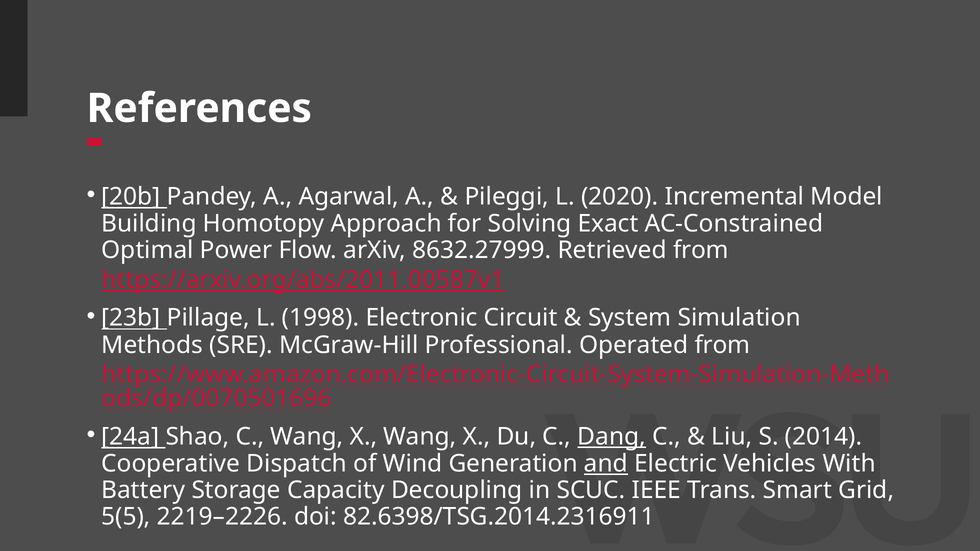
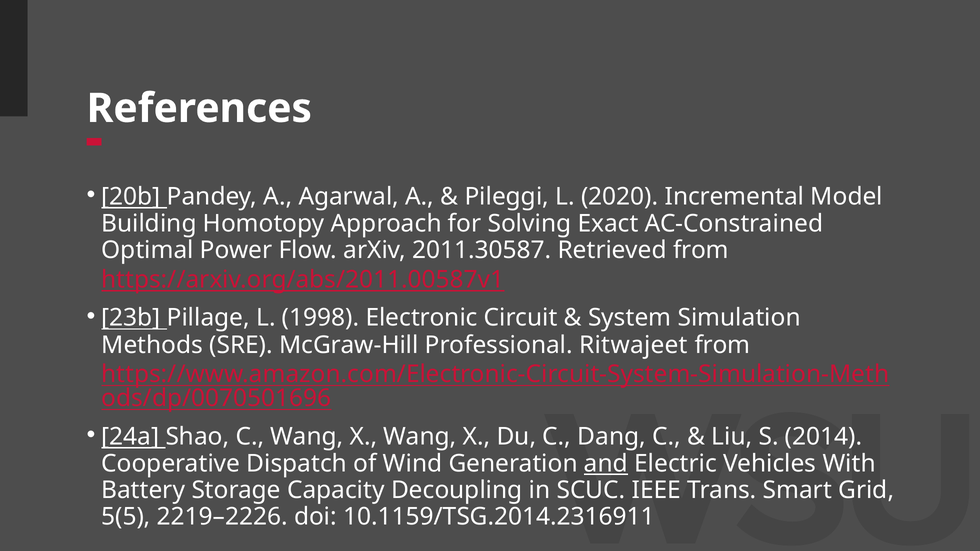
8632.27999: 8632.27999 -> 2011.30587 (482, 250)
Operated: Operated -> Ritwajeet (634, 345)
Dang underline: present -> none (612, 437)
82.6398/TSG.2014.2316911: 82.6398/TSG.2014.2316911 -> 10.1159/TSG.2014.2316911 (499, 517)
